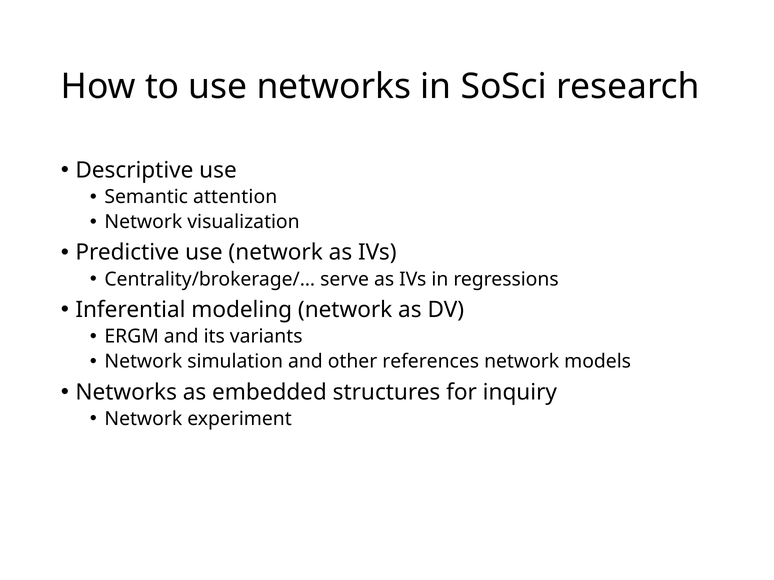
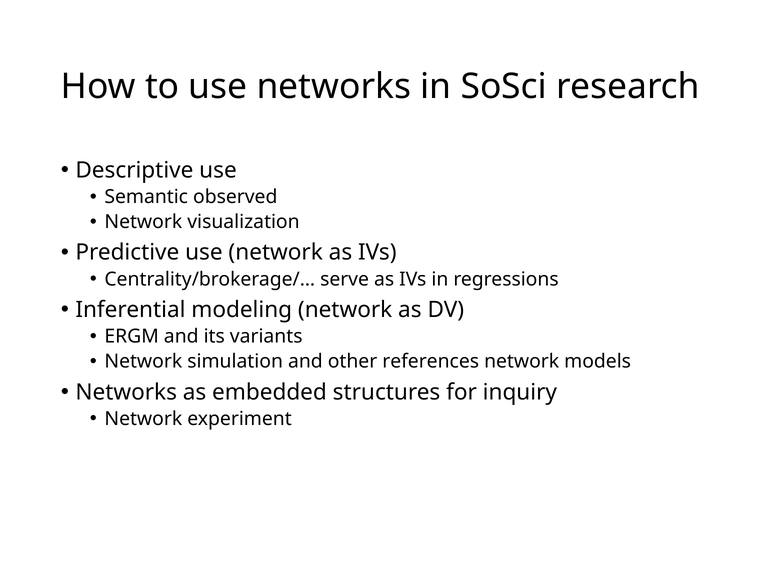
attention: attention -> observed (235, 197)
